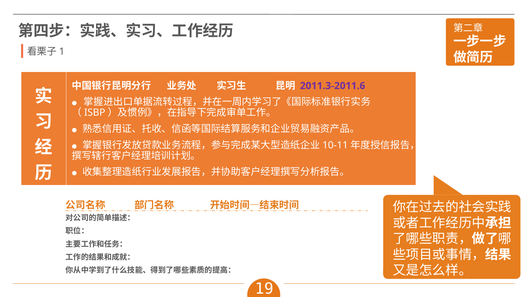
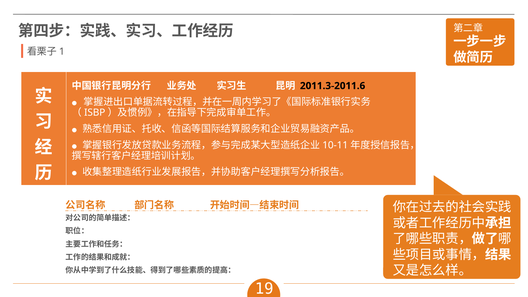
2011.3-2011.6 colour: purple -> black (333, 86)
